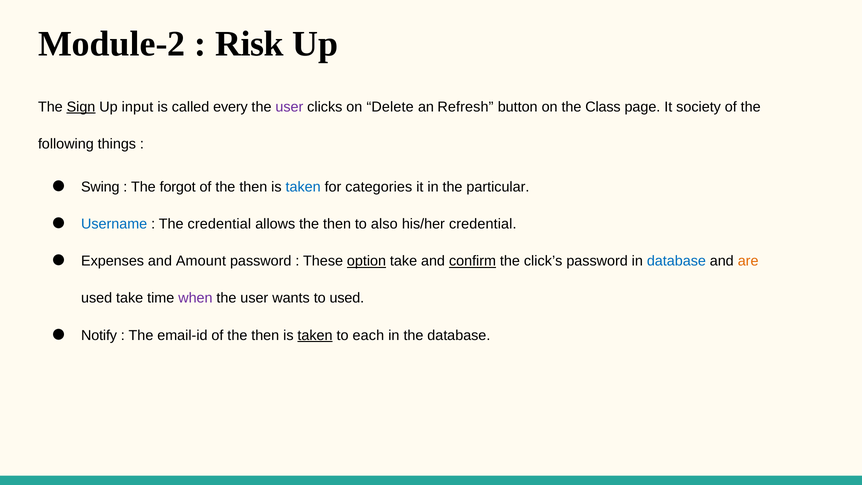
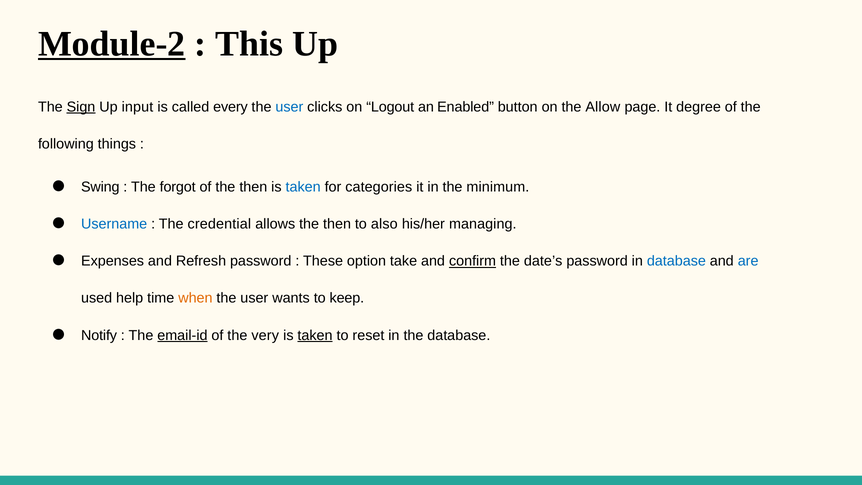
Module-2 underline: none -> present (112, 44)
Risk: Risk -> This (249, 44)
user colour: purple -> blue (289, 107)
Delete: Delete -> Logout (390, 107)
Refresh: Refresh -> Enabled (466, 107)
Class: Class -> Allow (603, 107)
society: society -> degree (699, 107)
particular: particular -> minimum (498, 187)
his/her credential: credential -> managing (483, 224)
Amount: Amount -> Refresh (201, 261)
option underline: present -> none (366, 261)
click’s: click’s -> date’s (543, 261)
are colour: orange -> blue (748, 261)
used take: take -> help (130, 298)
when colour: purple -> orange (195, 298)
to used: used -> keep (347, 298)
email-id underline: none -> present (182, 335)
then: then -> very (265, 335)
each: each -> reset (368, 335)
